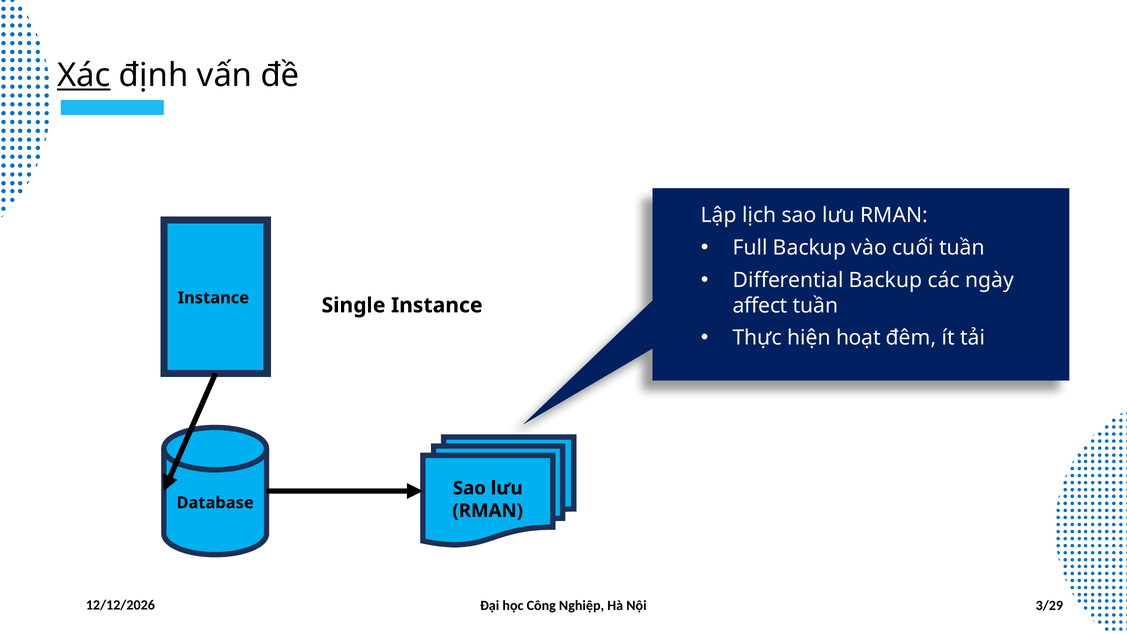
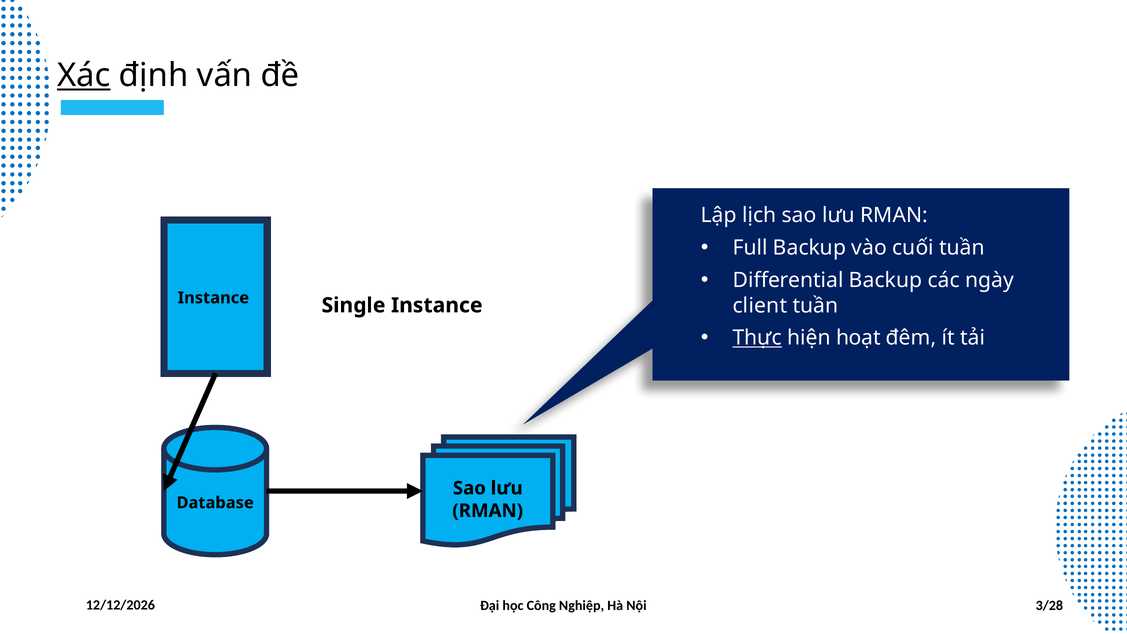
affect: affect -> client (760, 305)
Thực underline: none -> present (757, 338)
3/29: 3/29 -> 3/28 (1049, 605)
